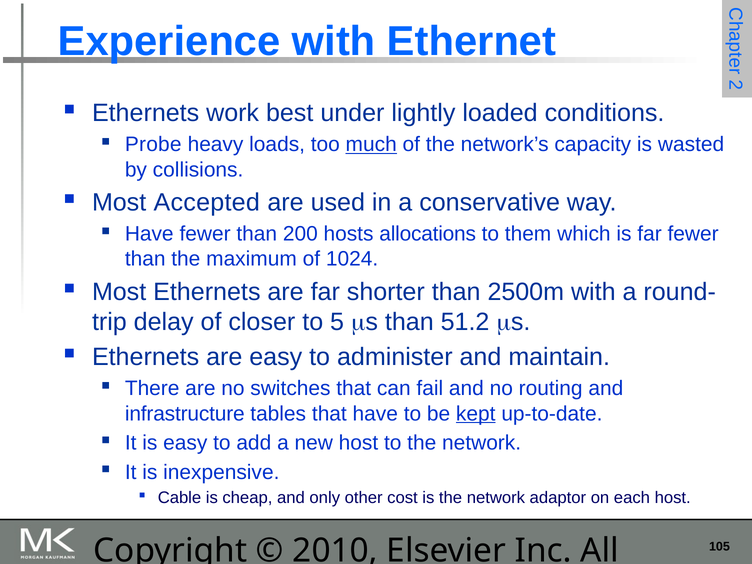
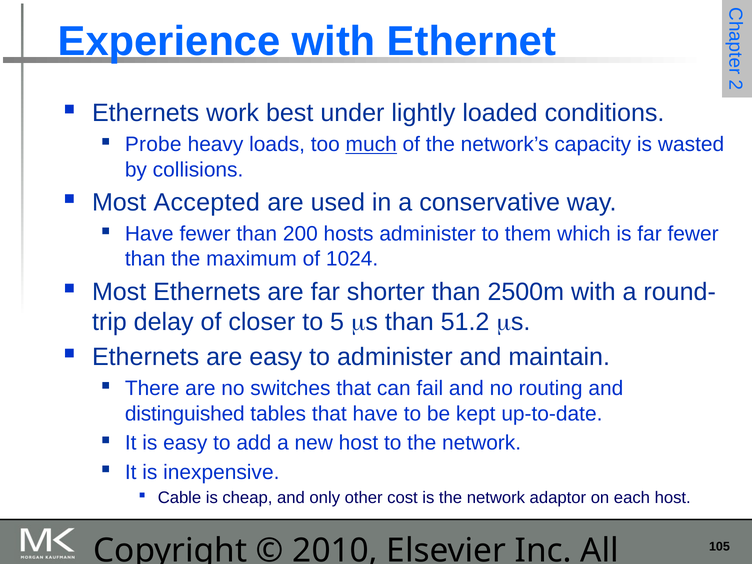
hosts allocations: allocations -> administer (428, 234)
infrastructure: infrastructure -> distinguished (185, 414)
kept underline: present -> none (476, 414)
